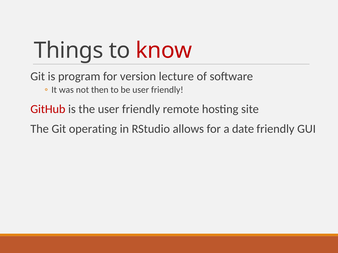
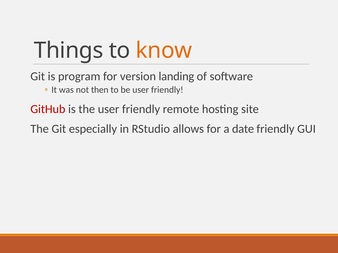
know colour: red -> orange (164, 50)
lecture: lecture -> landing (176, 76)
operating: operating -> especially (93, 129)
